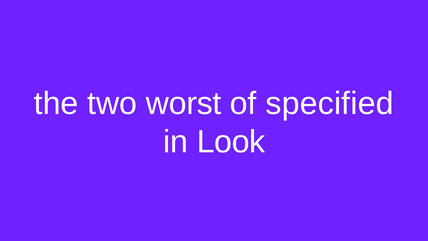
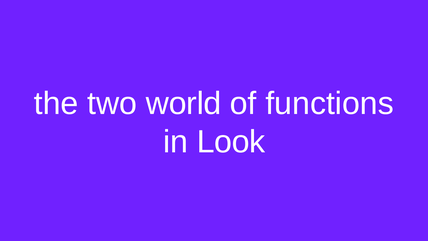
worst: worst -> world (184, 103)
specified: specified -> functions (330, 103)
